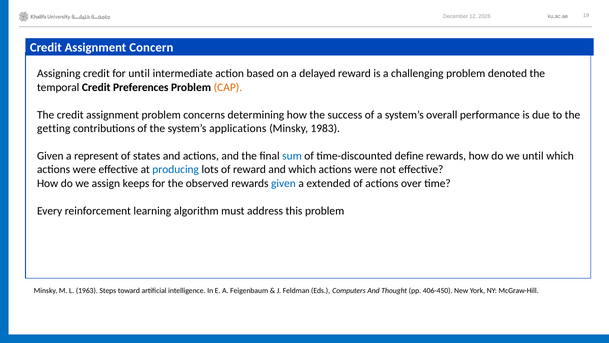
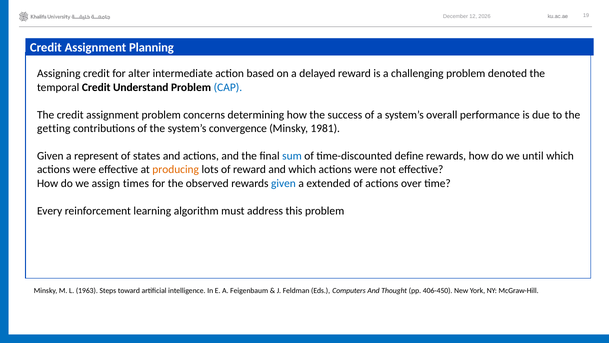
Concern: Concern -> Planning (151, 48)
for until: until -> alter (139, 73)
Preferences: Preferences -> Understand (141, 87)
CAP colour: orange -> blue (228, 87)
applications: applications -> convergence (238, 128)
1983: 1983 -> 1981 (325, 128)
producing colour: blue -> orange (176, 169)
keeps: keeps -> times (136, 183)
